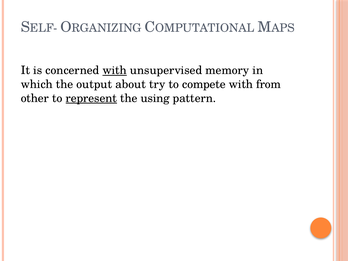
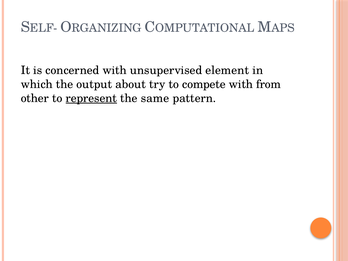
with underline: present -> none (115, 70)
memory: memory -> element (227, 70)
using: using -> same (155, 98)
